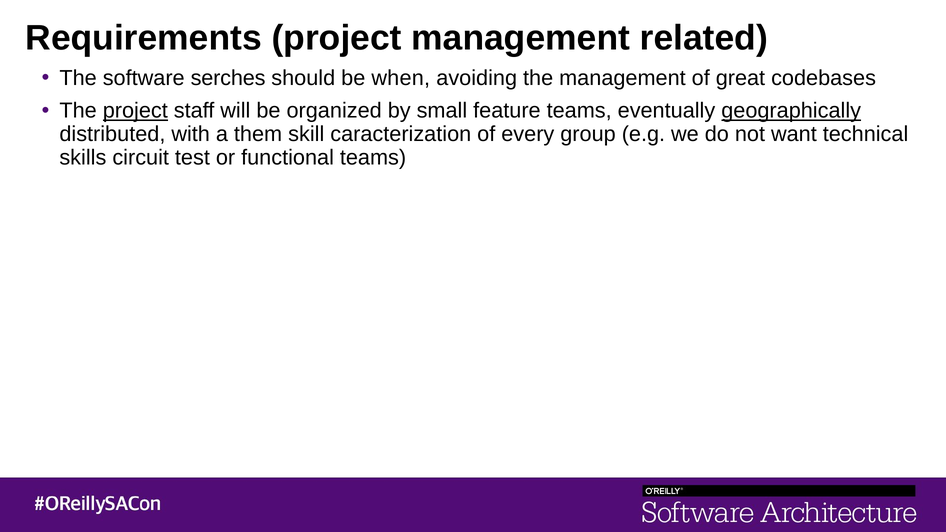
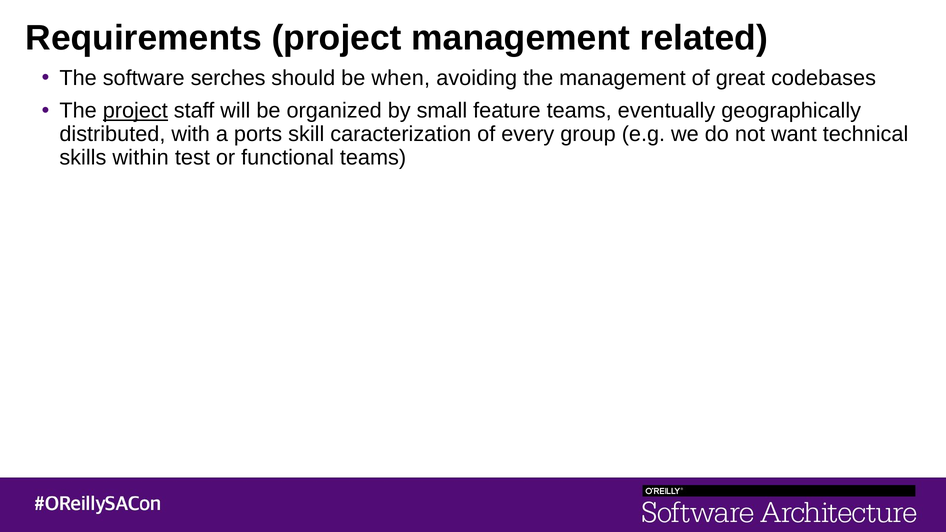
geographically underline: present -> none (791, 111)
them: them -> ports (258, 134)
circuit: circuit -> within (141, 158)
